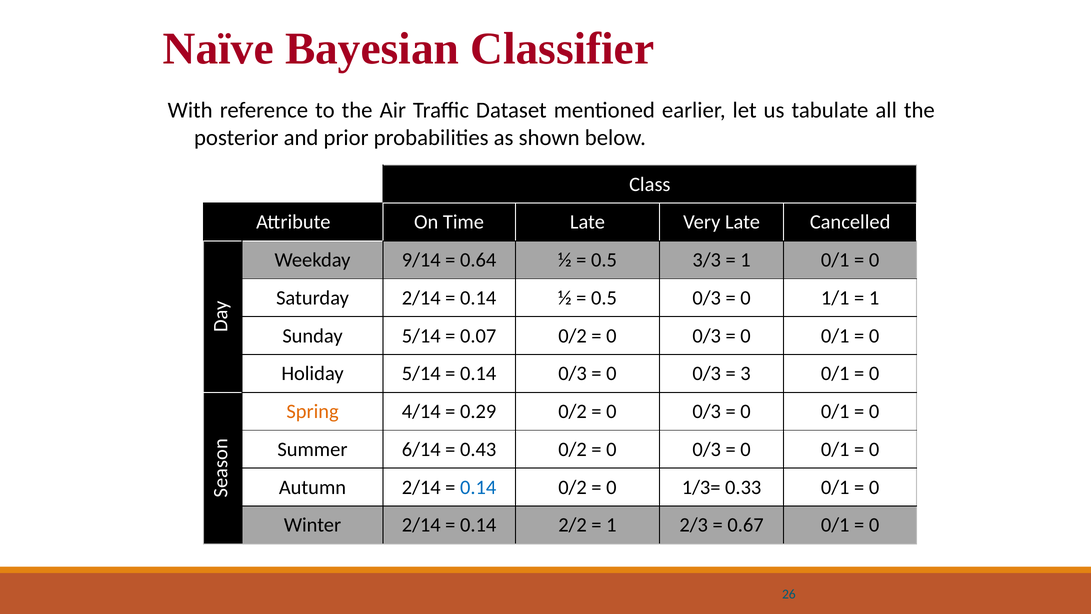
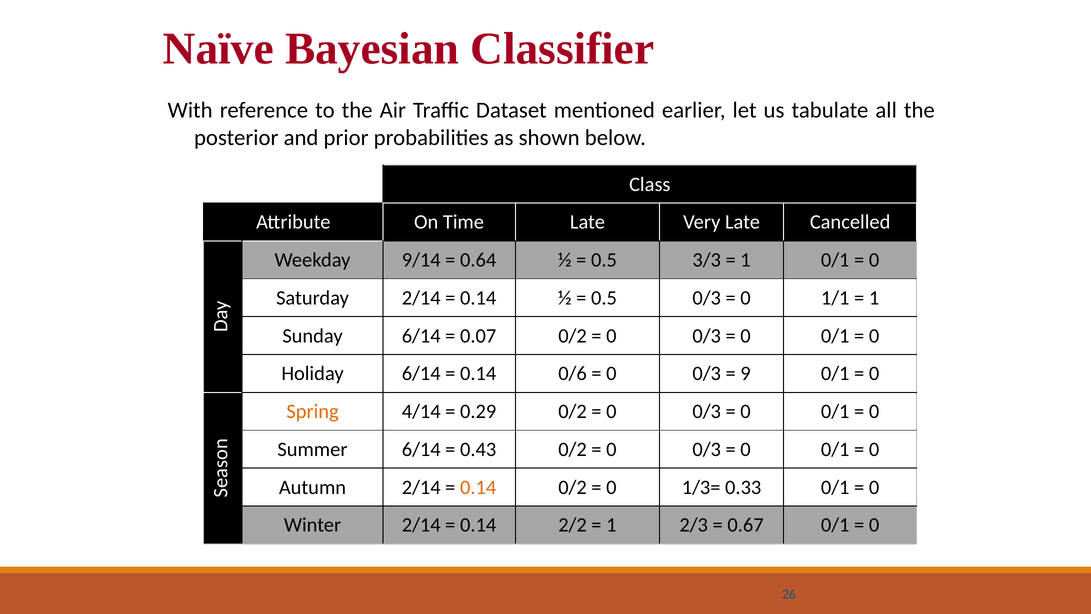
Sunday 5/14: 5/14 -> 6/14 (421, 336)
Holiday 5/14: 5/14 -> 6/14 (421, 374)
0.14 0/3: 0/3 -> 0/6 (573, 374)
3: 3 -> 9 (746, 374)
0.14 colour: blue -> orange (478, 487)
